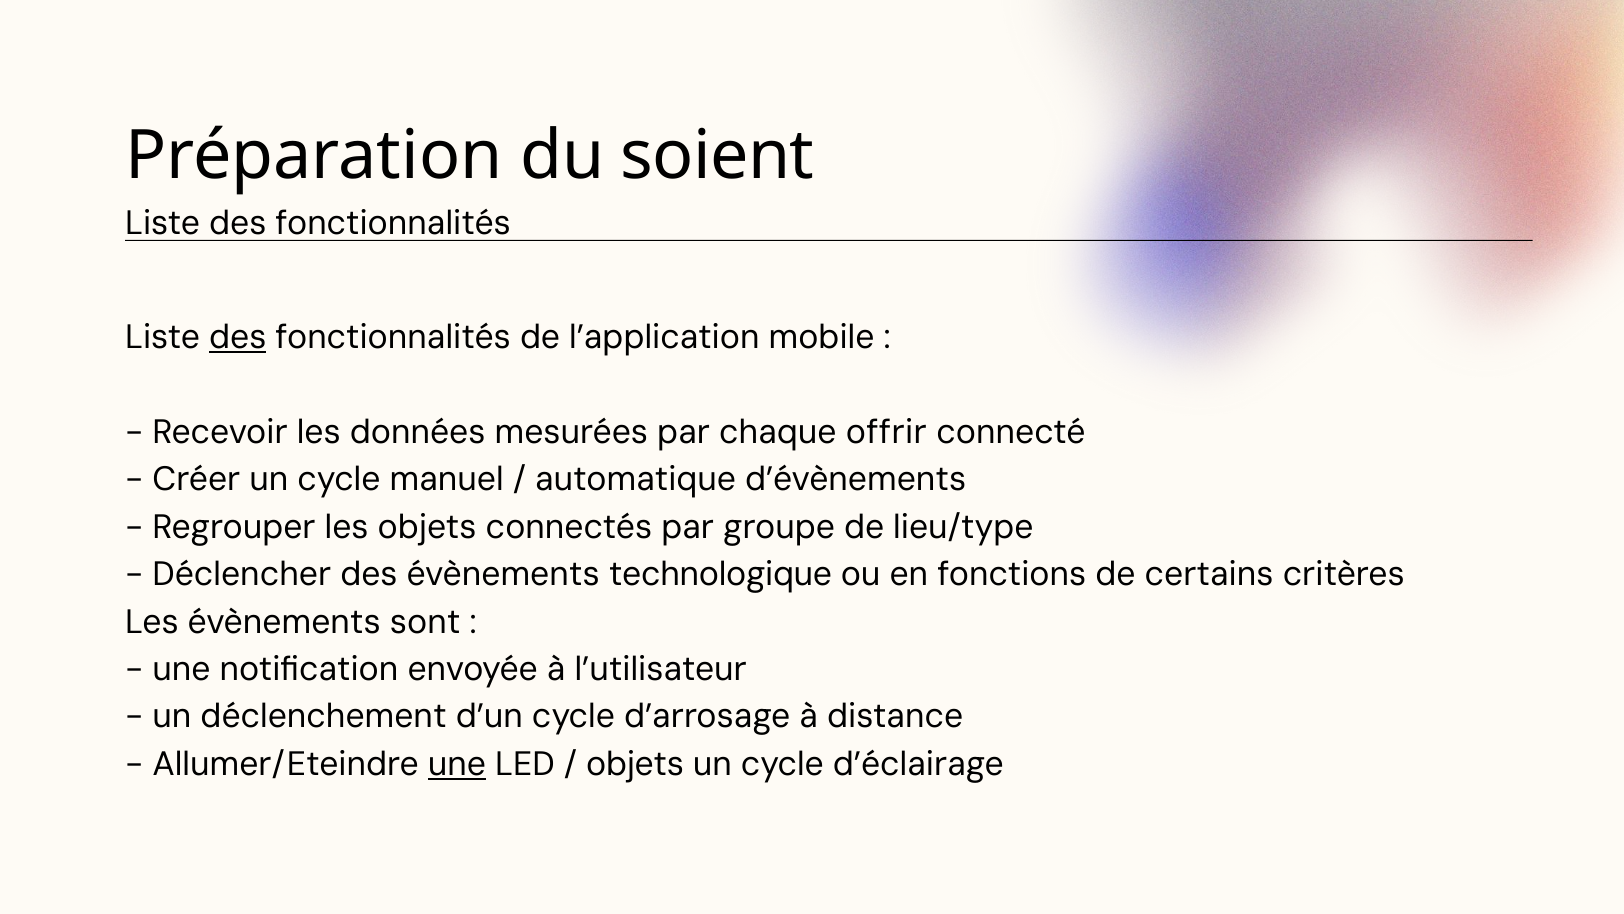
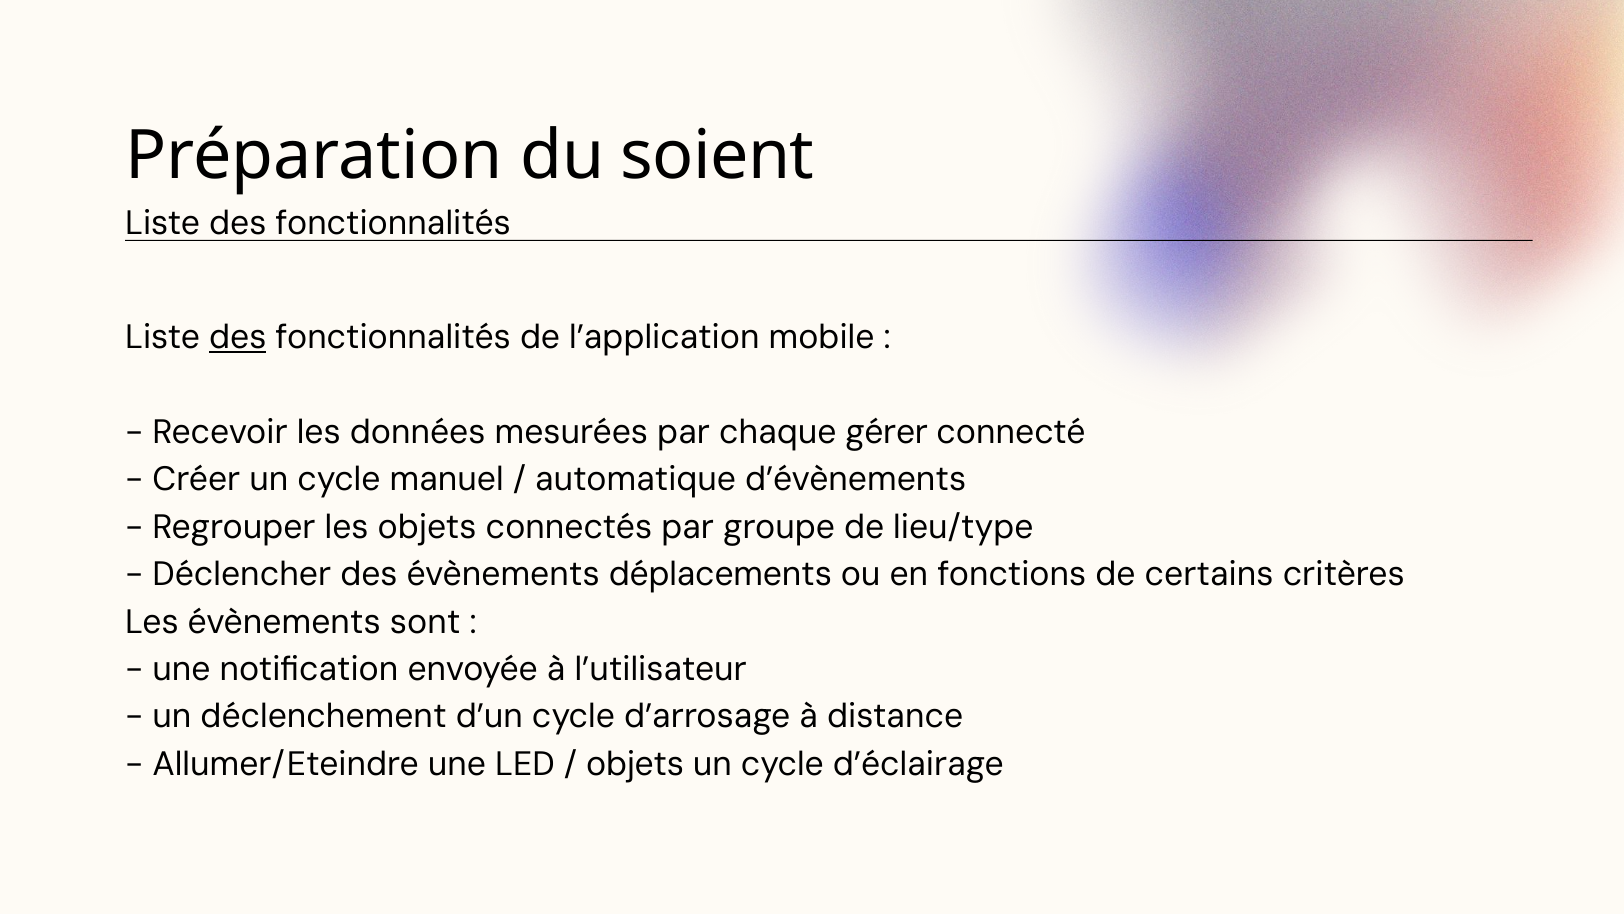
offrir: offrir -> gérer (887, 432)
technologique: technologique -> déplacements (720, 574)
une underline: present -> none (457, 764)
